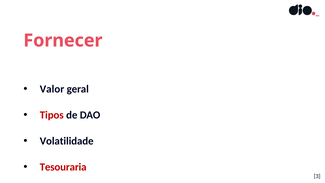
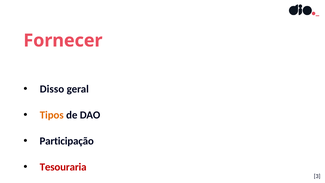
Valor: Valor -> Disso (52, 89)
Tipos colour: red -> orange (52, 115)
Volatilidade: Volatilidade -> Participação (67, 141)
